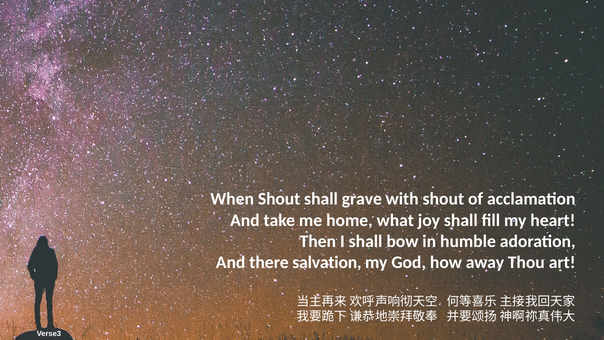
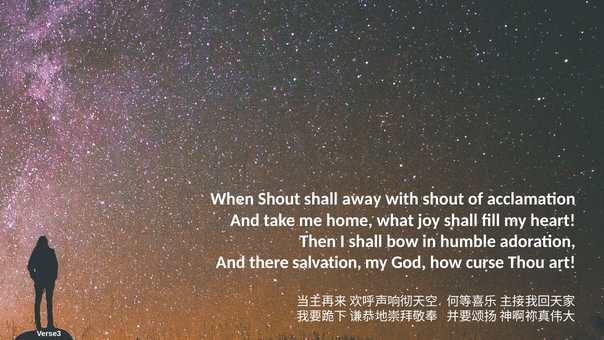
grave: grave -> away (362, 199)
away: away -> curse (485, 262)
